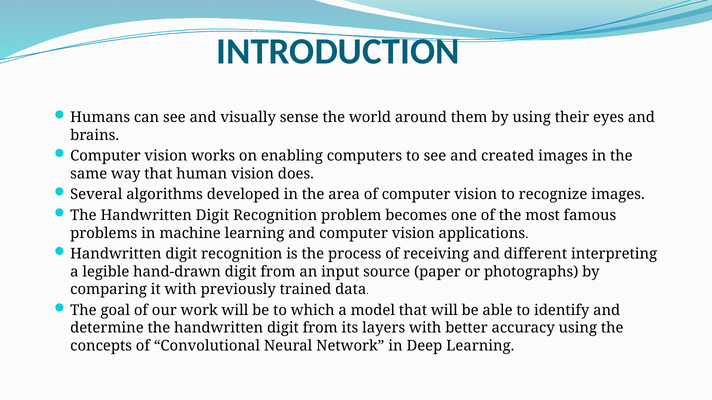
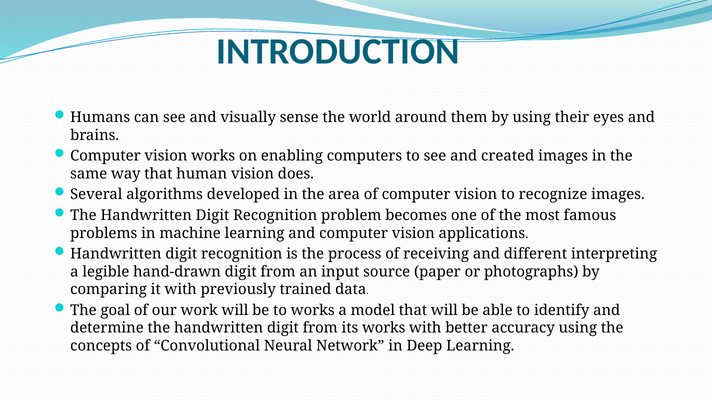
to which: which -> works (313, 311)
its layers: layers -> works (384, 328)
